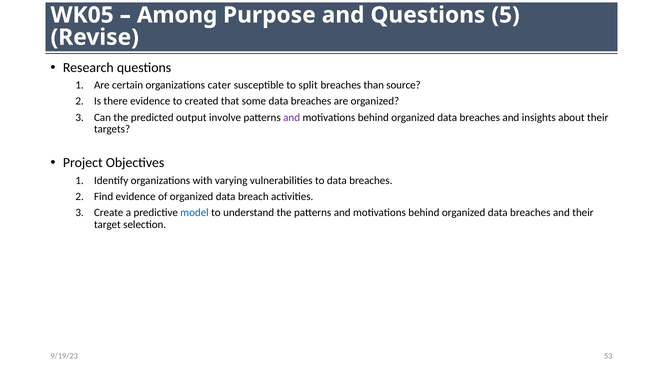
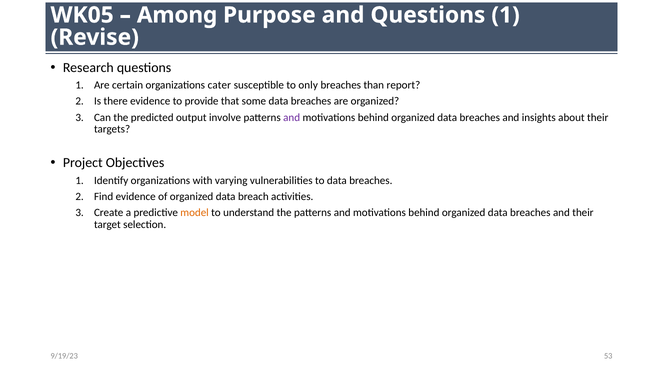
and Questions 5: 5 -> 1 (506, 15)
split: split -> only (308, 85)
source: source -> report (403, 85)
created: created -> provide (202, 101)
model colour: blue -> orange (195, 213)
